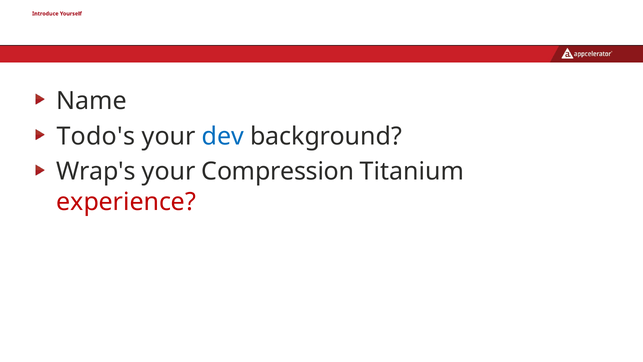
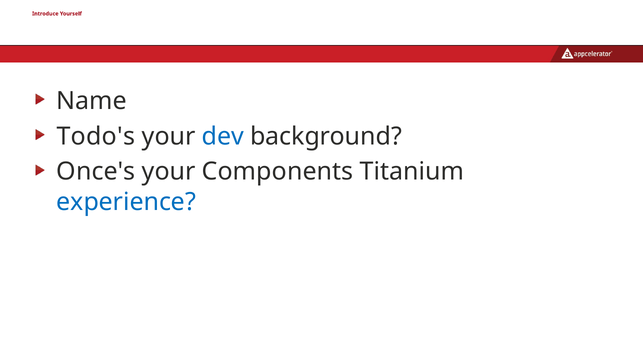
Wrap's: Wrap's -> Once's (96, 172)
Compression: Compression -> Components (278, 172)
experience colour: red -> blue (126, 202)
